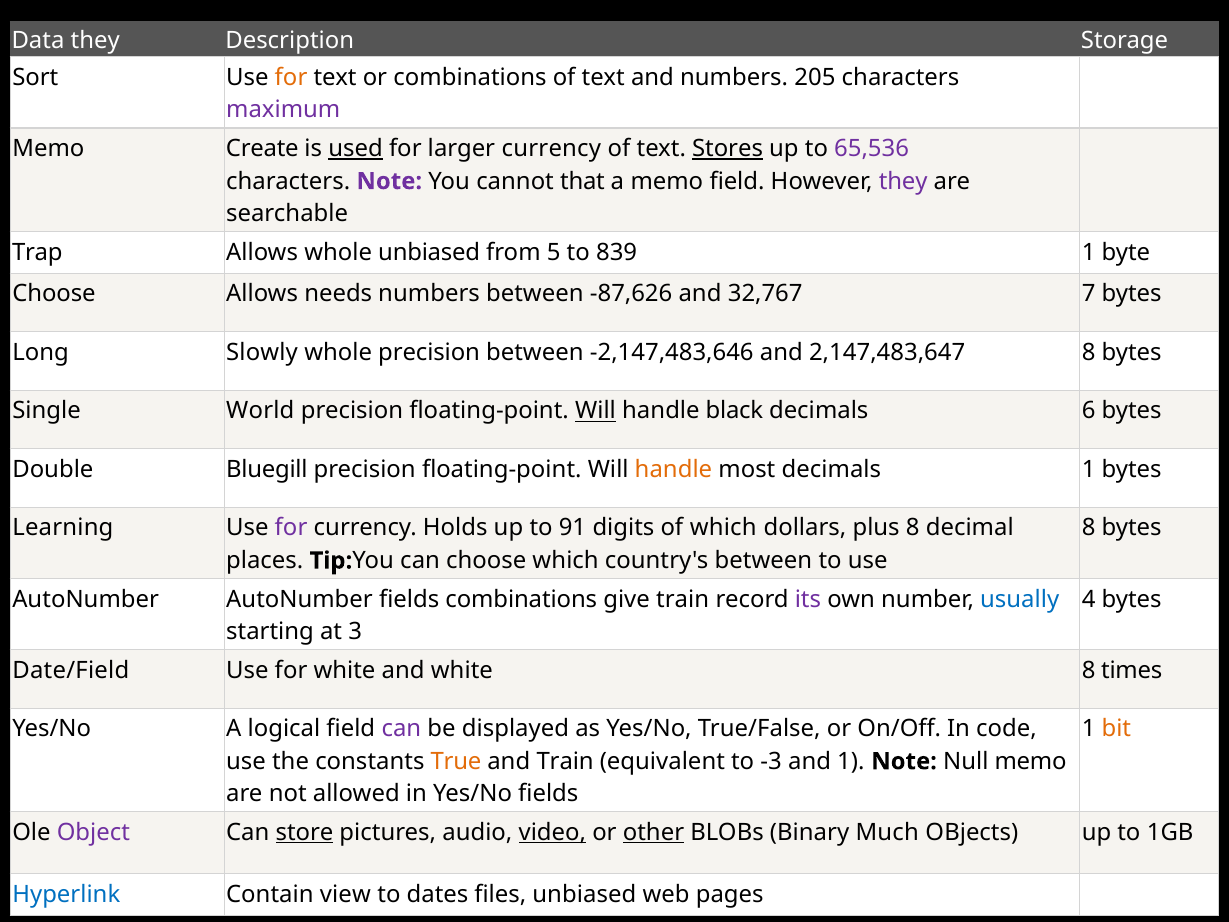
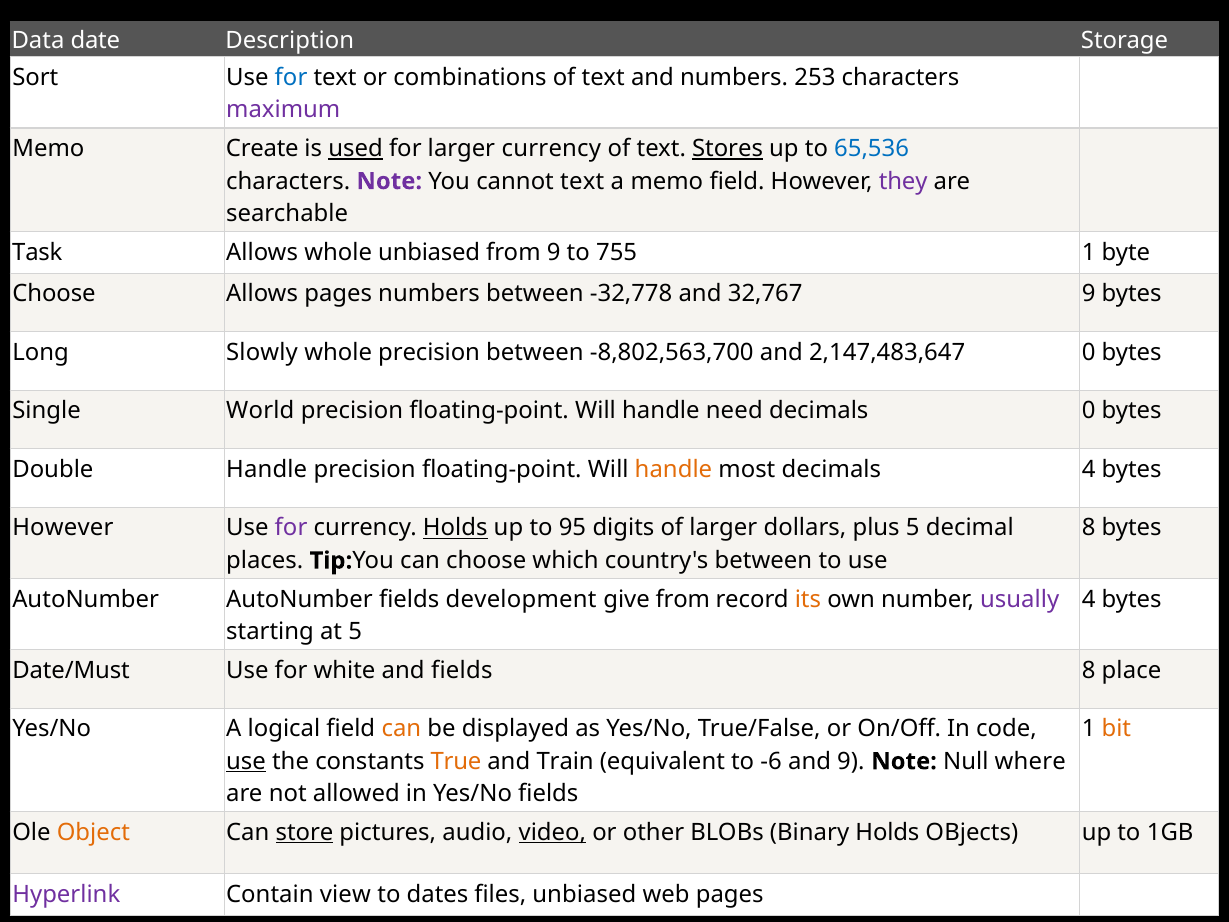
Data they: they -> date (95, 41)
for colour: orange -> blue (291, 78)
205: 205 -> 253 (815, 78)
65,536 colour: purple -> blue (872, 149)
cannot that: that -> text (582, 181)
Trap: Trap -> Task (37, 252)
from 5: 5 -> 9 (554, 252)
839: 839 -> 755 (617, 252)
Allows needs: needs -> pages (338, 294)
-87,626: -87,626 -> -32,778 (631, 294)
32,767 7: 7 -> 9 (1089, 294)
-2,147,483,646: -2,147,483,646 -> -8,802,563,700 (672, 352)
2,147,483,647 8: 8 -> 0 (1089, 352)
Will underline: present -> none (596, 411)
black: black -> need (734, 411)
decimals 6: 6 -> 0 (1089, 411)
Double Bluegill: Bluegill -> Handle (267, 469)
decimals 1: 1 -> 4 (1089, 469)
Learning: Learning -> However (63, 528)
Holds underline: none -> present (455, 528)
91: 91 -> 95 (572, 528)
of which: which -> larger (723, 528)
plus 8: 8 -> 5 (913, 528)
fields combinations: combinations -> development (521, 599)
give train: train -> from (683, 599)
its colour: purple -> orange (808, 599)
usually colour: blue -> purple (1020, 599)
at 3: 3 -> 5 (355, 632)
Date/Field: Date/Field -> Date/Must (71, 670)
and white: white -> fields (462, 670)
times: times -> place (1132, 670)
can colour: purple -> orange (401, 729)
use underline: none -> present (246, 761)
-3: -3 -> -6 (771, 761)
and 1: 1 -> 9 (851, 761)
Null memo: memo -> where (1030, 761)
Object colour: purple -> orange (93, 832)
other underline: present -> none (653, 832)
Binary Much: Much -> Holds (887, 832)
Hyperlink colour: blue -> purple (66, 894)
